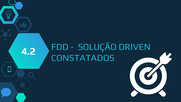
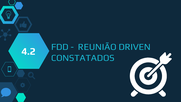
SOLUÇÃO: SOLUÇÃO -> REUNIÃO (97, 47)
